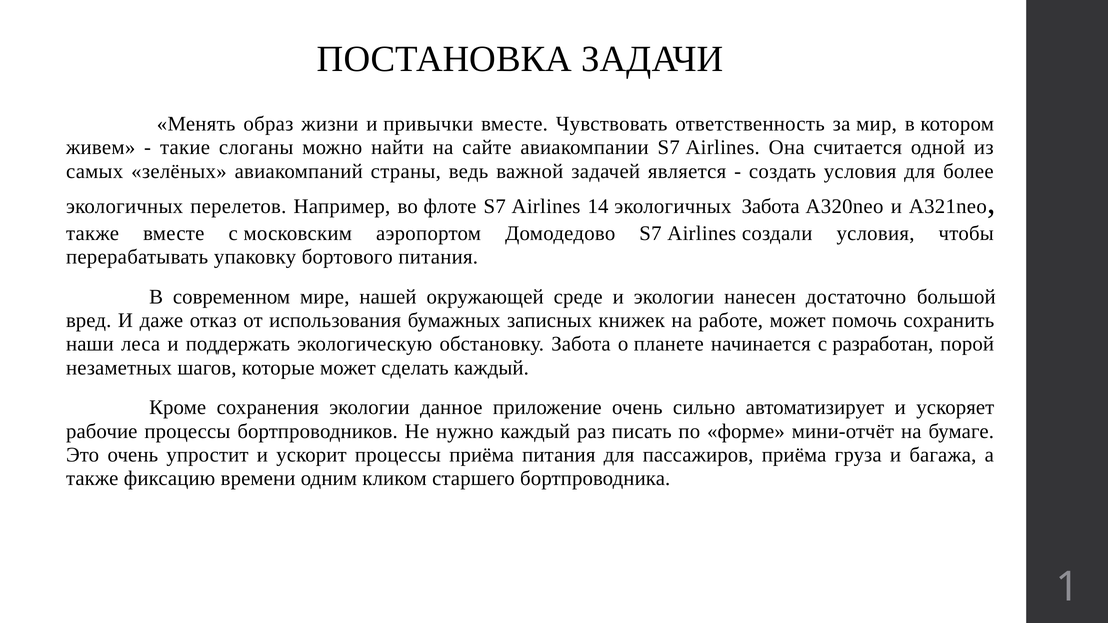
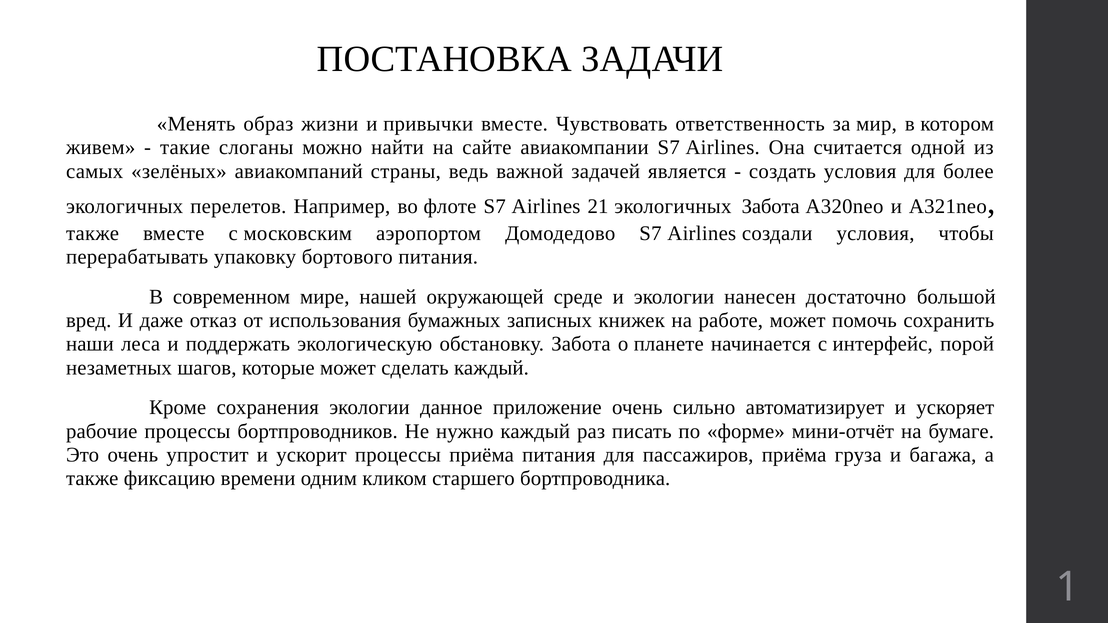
14: 14 -> 21 (598, 207)
разработан: разработан -> интерфейс (883, 344)
